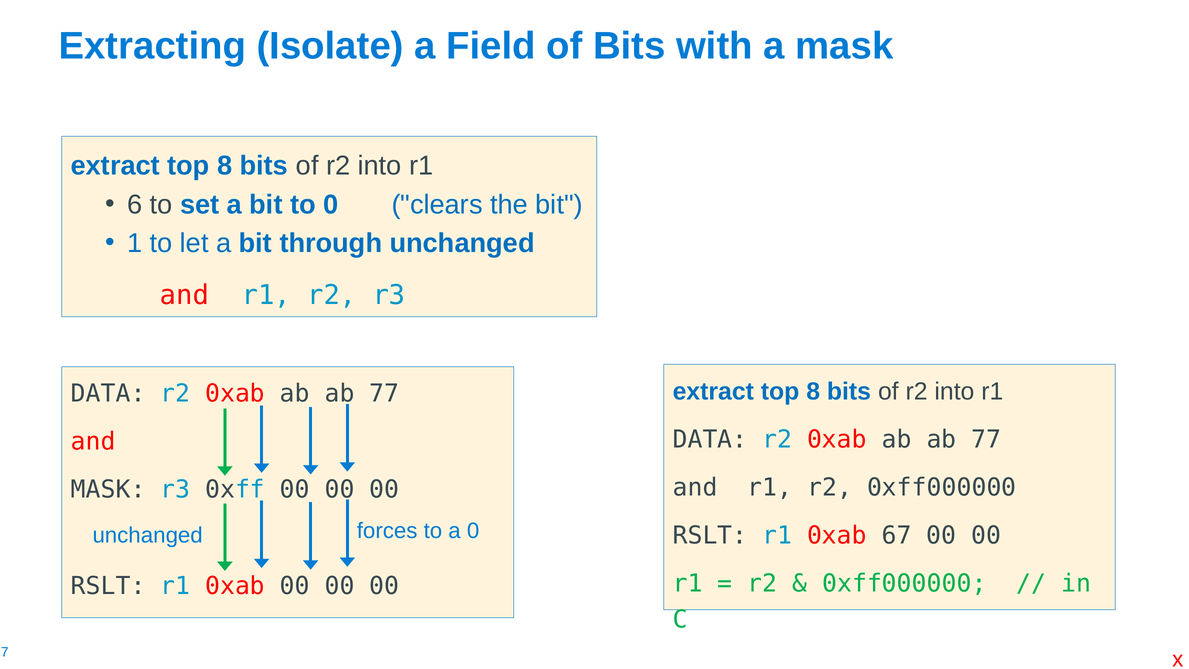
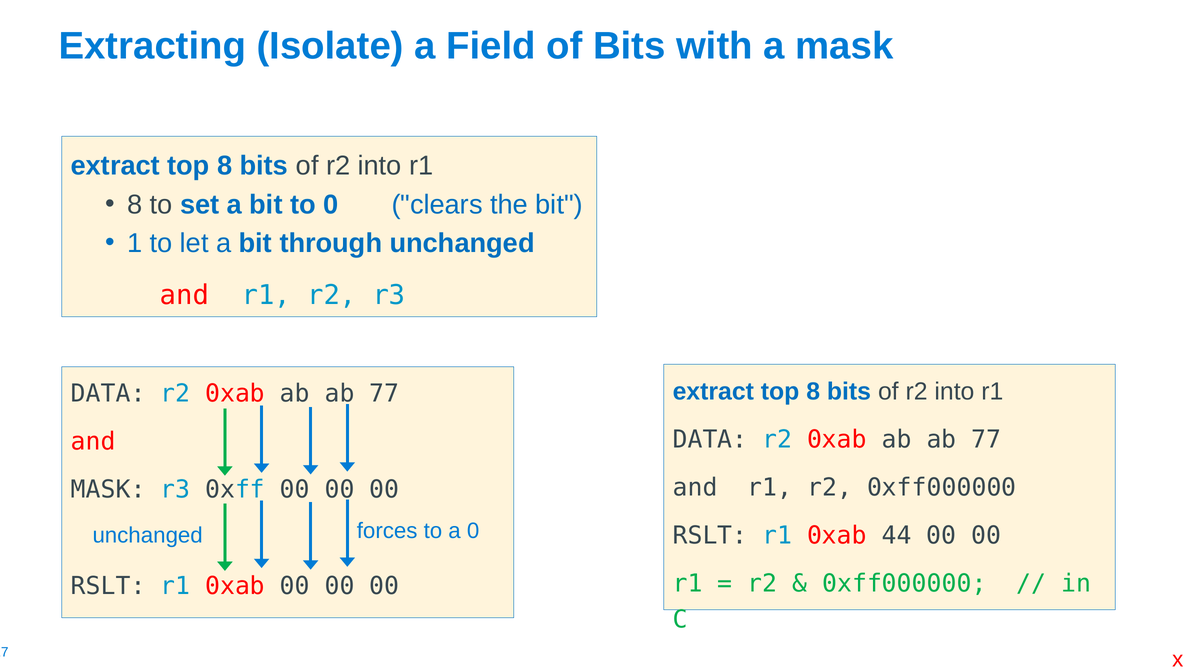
6: 6 -> 8 (135, 205)
67: 67 -> 44 (897, 536)
